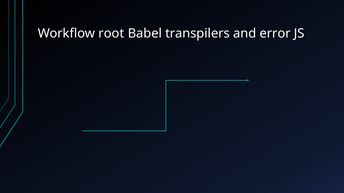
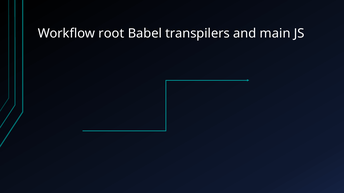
error: error -> main (275, 34)
